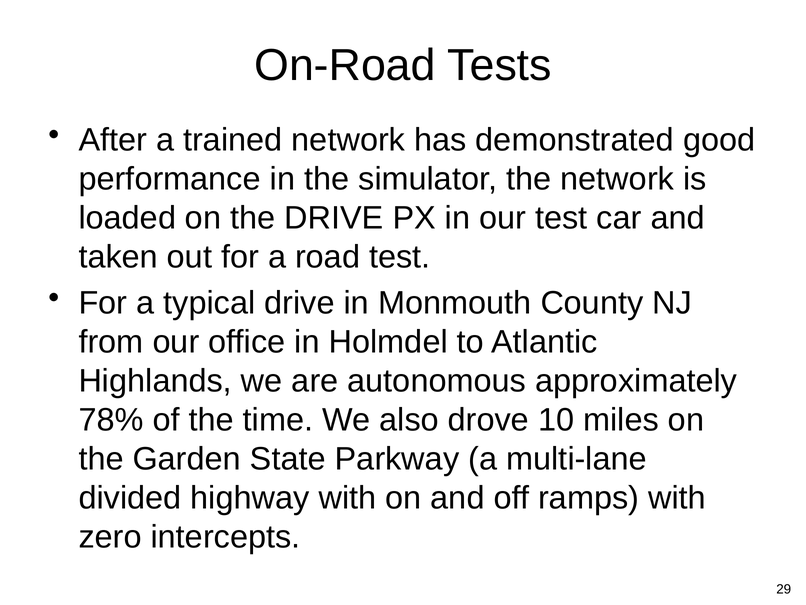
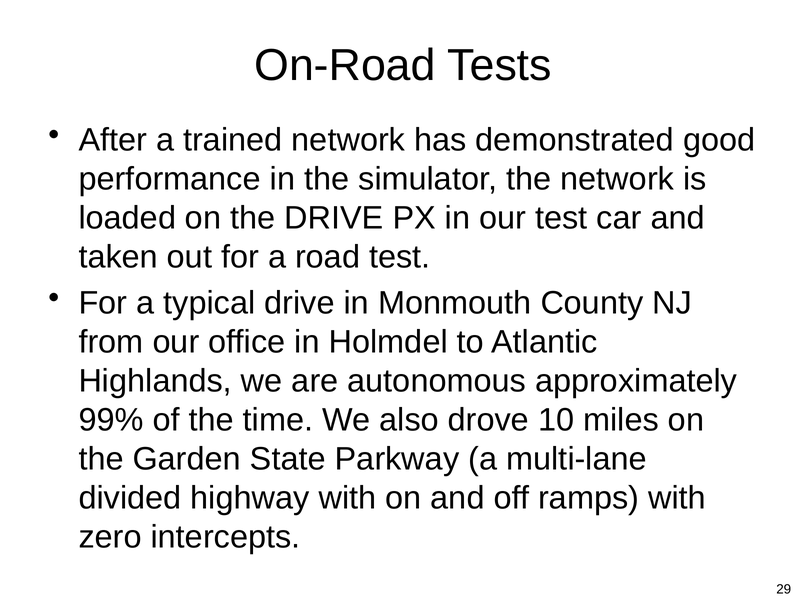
78%: 78% -> 99% (111, 420)
